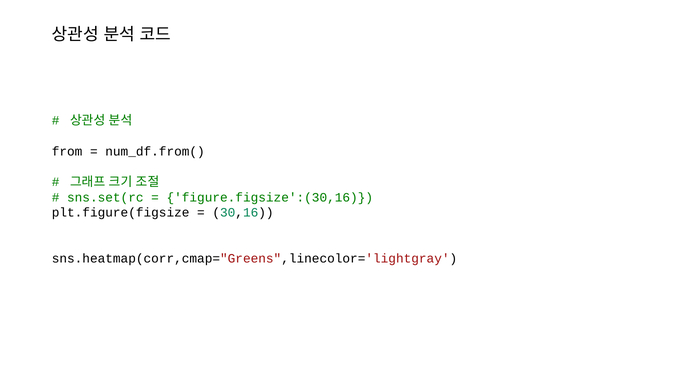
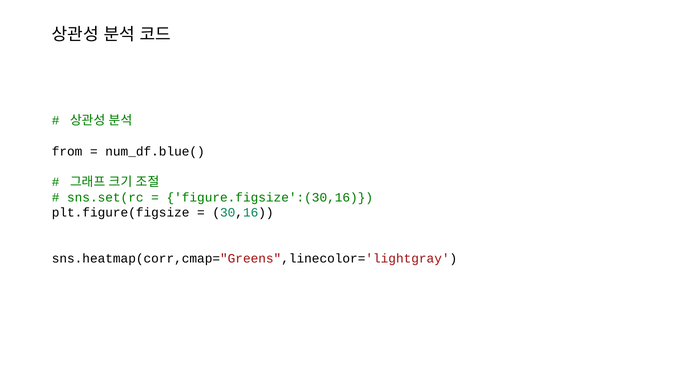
num_df.from(: num_df.from( -> num_df.blue( (155, 151)
